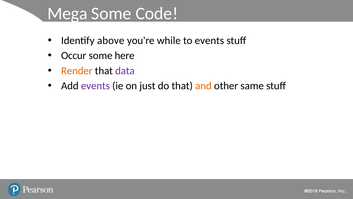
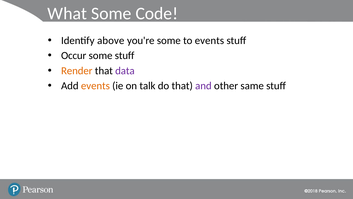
Mega: Mega -> What (67, 14)
you're while: while -> some (169, 40)
some here: here -> stuff (125, 56)
events colour: purple -> orange (95, 86)
just: just -> talk (147, 86)
and colour: orange -> purple (203, 86)
